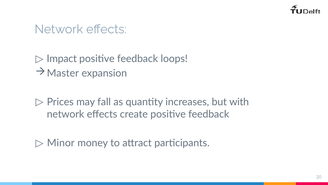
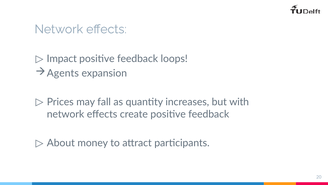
Master: Master -> Agents (63, 73)
Minor: Minor -> About (61, 143)
